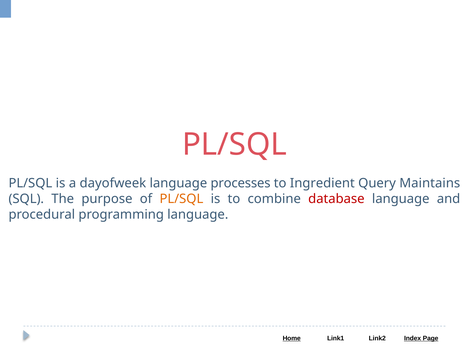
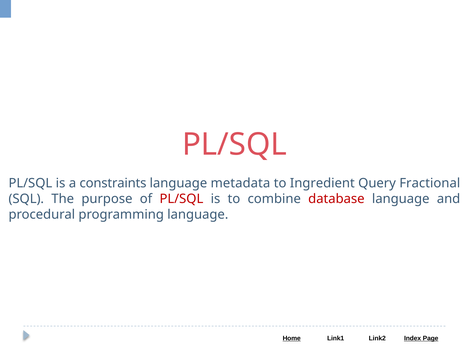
dayofweek: dayofweek -> constraints (113, 183)
processes: processes -> metadata (240, 183)
Maintains: Maintains -> Fractional (430, 183)
PL/SQL colour: orange -> red (181, 199)
